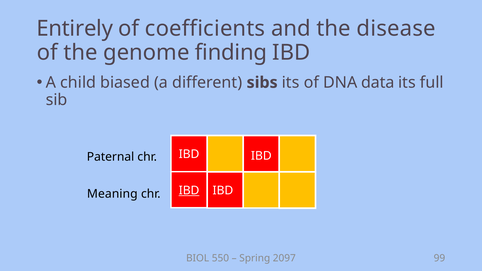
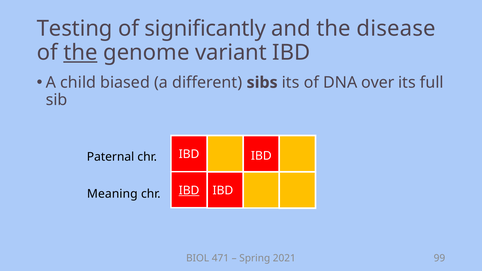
Entirely: Entirely -> Testing (75, 29)
coefficients: coefficients -> significantly (205, 29)
the underline: none -> present (80, 52)
finding: finding -> variant (231, 52)
data: data -> over (378, 83)
550: 550 -> 471 (220, 258)
2097: 2097 -> 2021 (284, 258)
